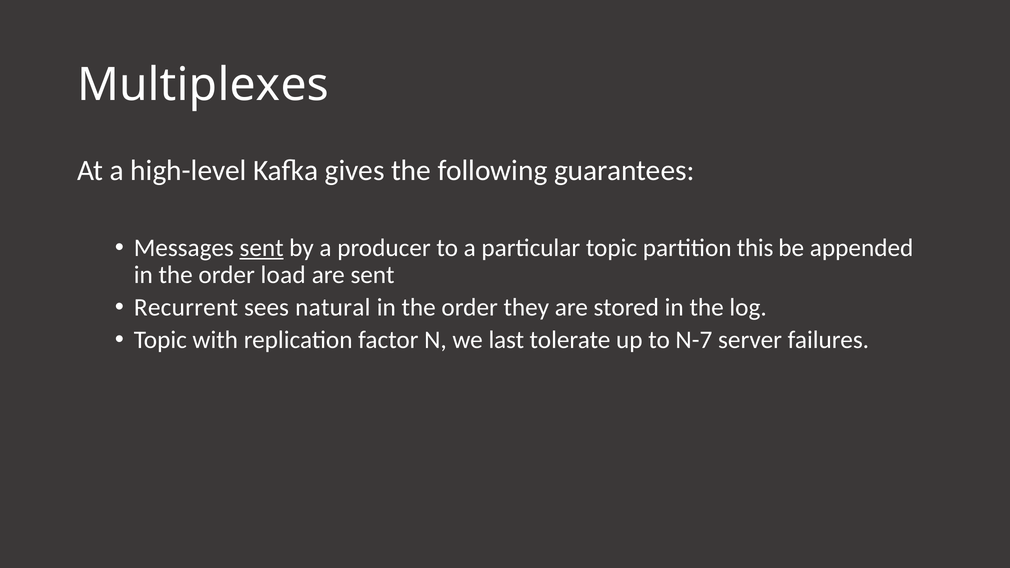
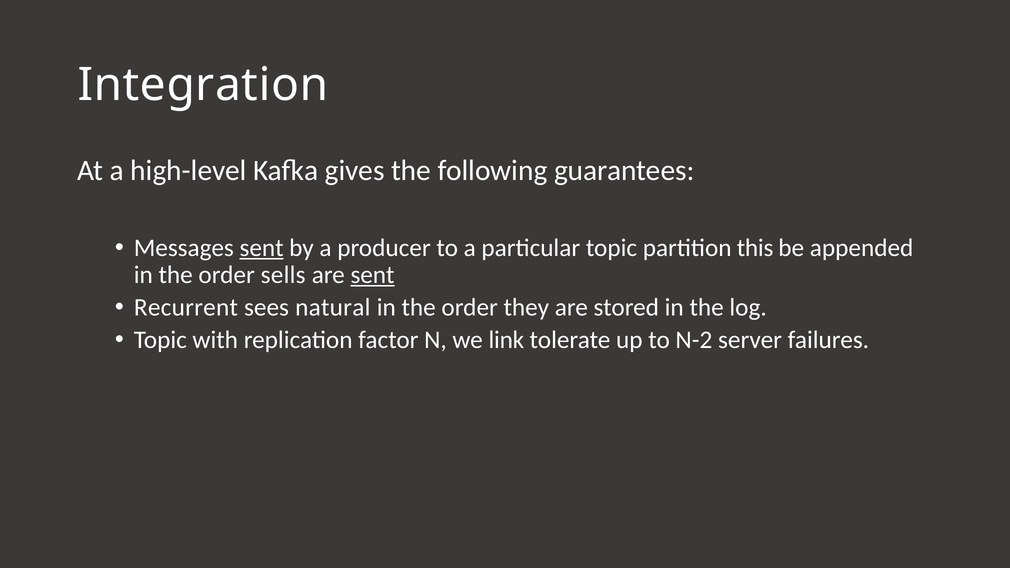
Multiplexes: Multiplexes -> Integration (203, 85)
load: load -> sells (283, 275)
sent underline: none -> present (373, 275)
last: last -> link (506, 340)
N-7: N-7 -> N-2 (694, 340)
